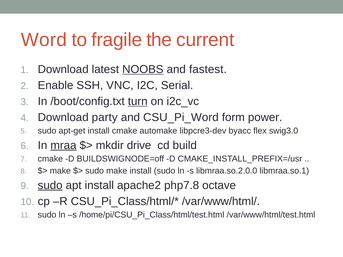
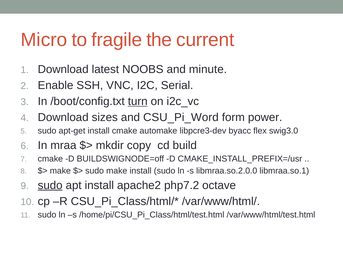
Word: Word -> Micro (44, 40)
NOOBS underline: present -> none (143, 69)
fastest: fastest -> minute (208, 69)
party: party -> sizes (105, 117)
mraa underline: present -> none (63, 145)
drive: drive -> copy (139, 145)
php7.8: php7.8 -> php7.2 (182, 185)
